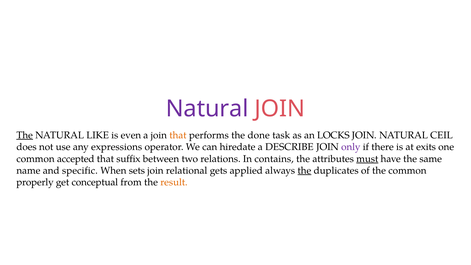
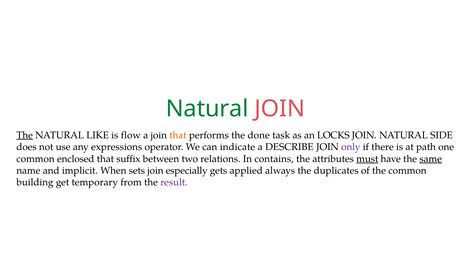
Natural colour: purple -> green (207, 109)
even: even -> flow (131, 135)
CEIL: CEIL -> SIDE (442, 135)
hiredate: hiredate -> indicate (237, 147)
exits: exits -> path (426, 147)
accepted: accepted -> enclosed (76, 159)
same underline: none -> present (431, 159)
specific: specific -> implicit (80, 171)
relational: relational -> especially (187, 171)
the underline: present -> none (304, 171)
properly: properly -> building (35, 182)
conceptual: conceptual -> temporary (95, 182)
result colour: orange -> purple (174, 182)
